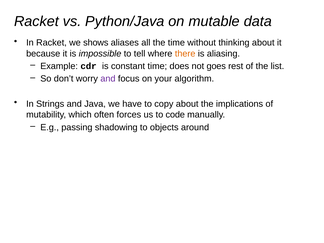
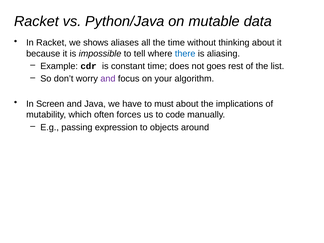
there colour: orange -> blue (185, 54)
Strings: Strings -> Screen (50, 104)
copy: copy -> must (164, 104)
shadowing: shadowing -> expression (116, 127)
